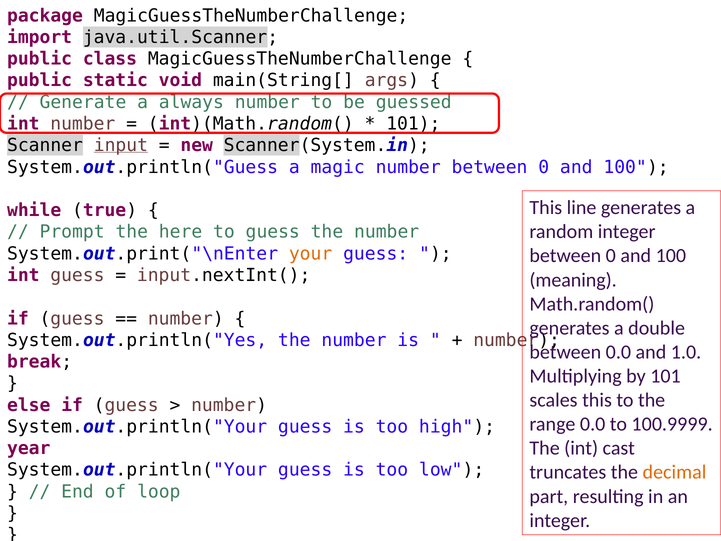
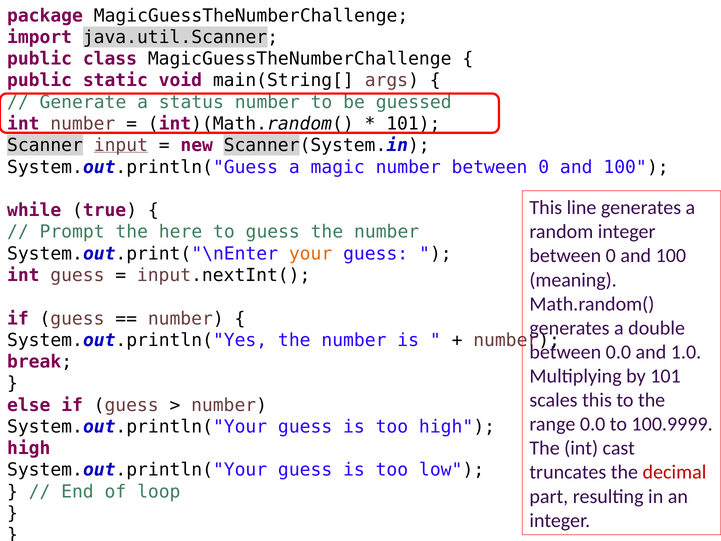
always: always -> status (191, 102)
year: year -> high (29, 448)
decimal colour: orange -> red (675, 472)
